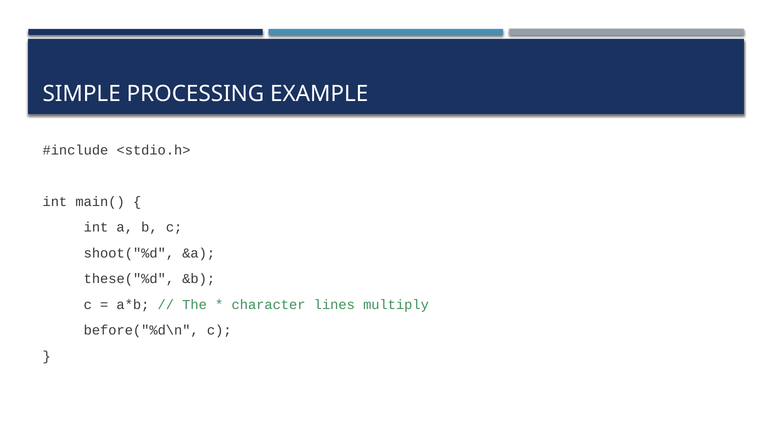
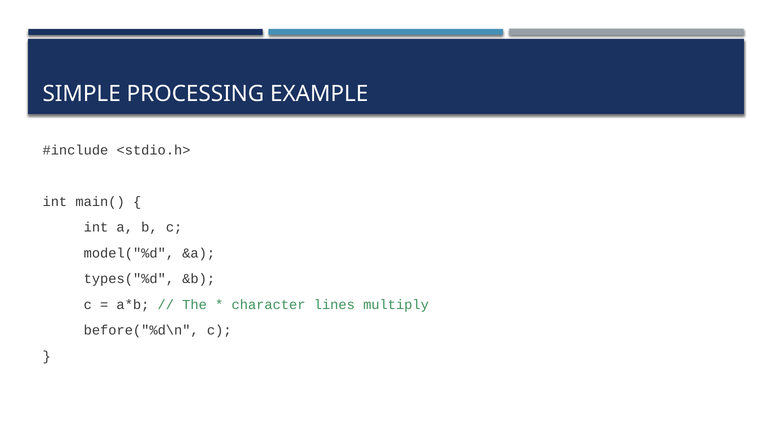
shoot("%d: shoot("%d -> model("%d (129, 253)
these("%d: these("%d -> types("%d (129, 279)
